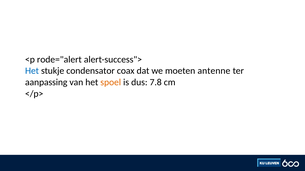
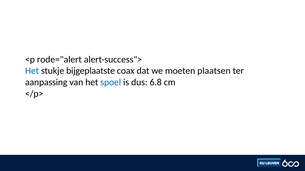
condensator: condensator -> bijgeplaatste (91, 71)
antenne: antenne -> plaatsen (214, 71)
spoel colour: orange -> blue (111, 83)
7.8: 7.8 -> 6.8 (156, 83)
